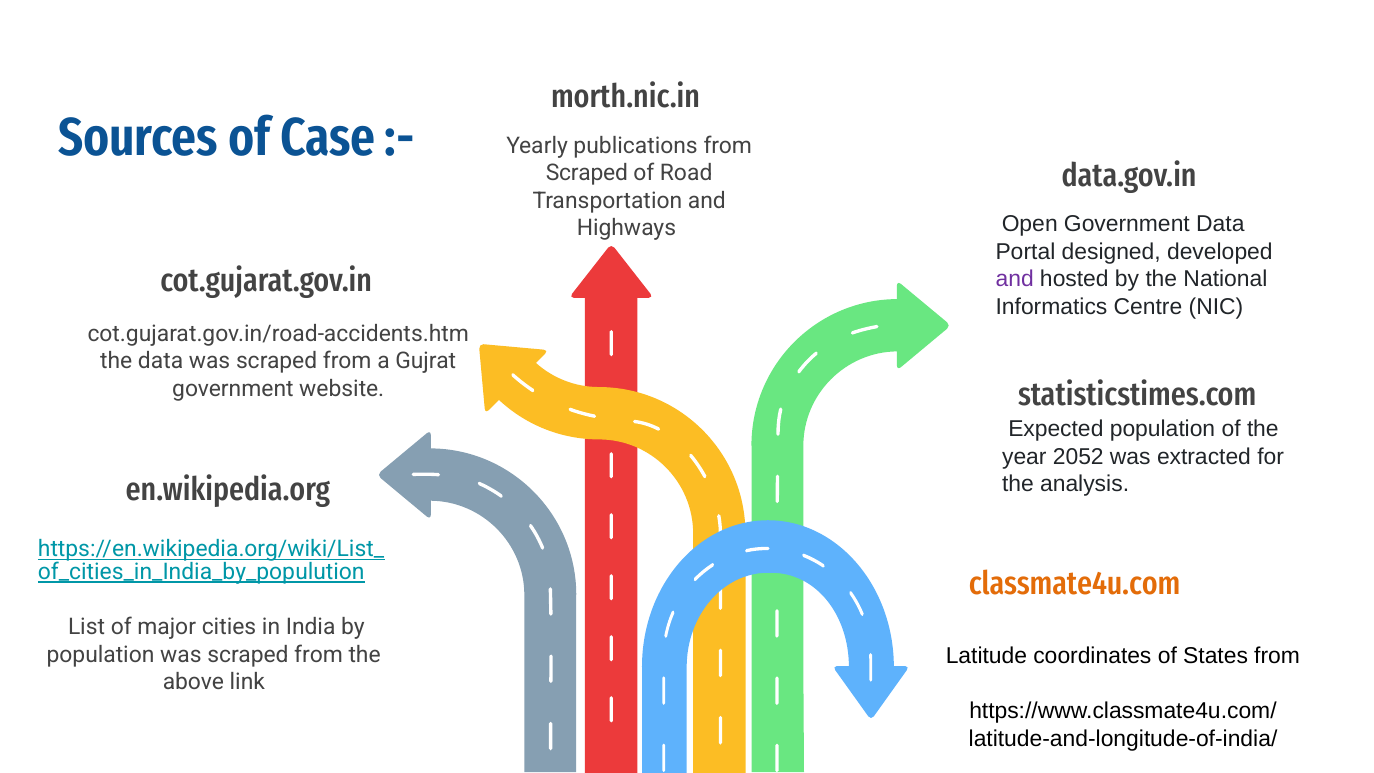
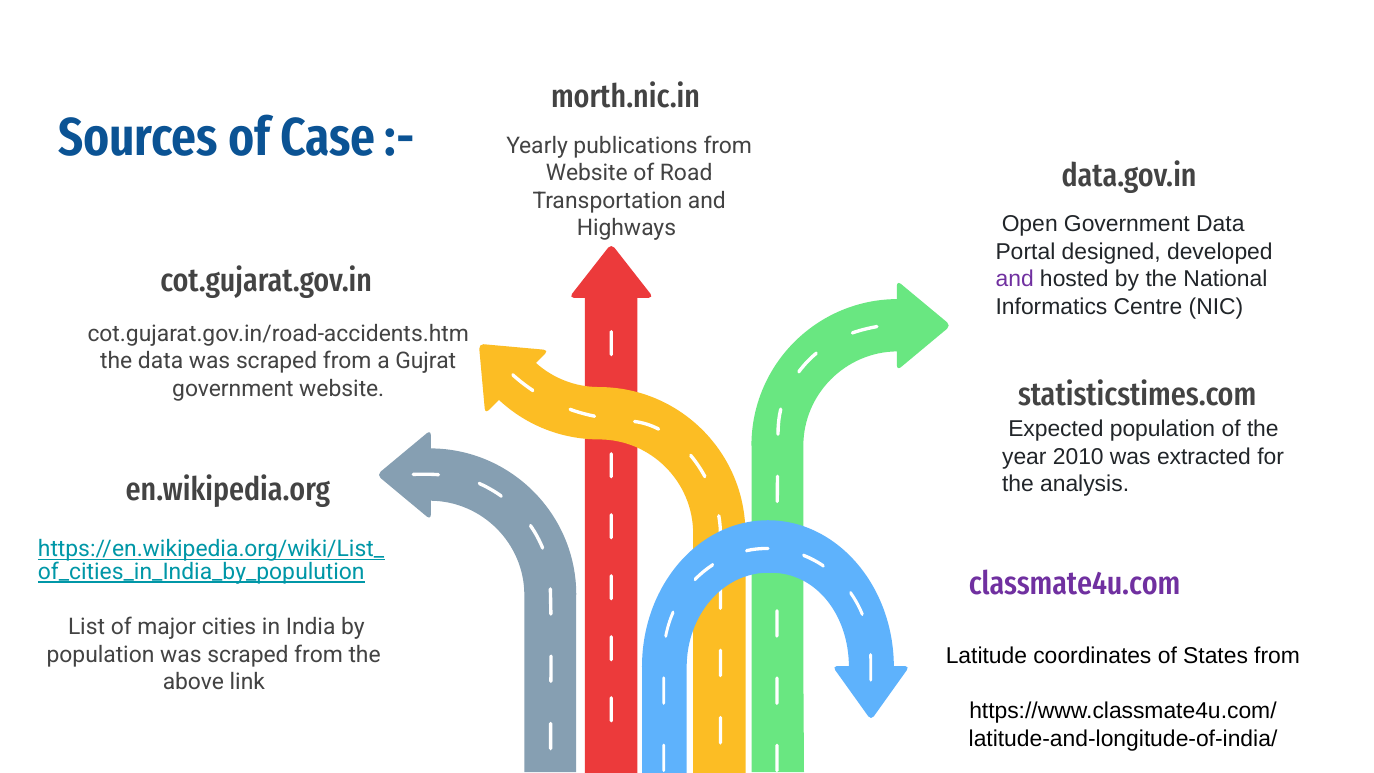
Scraped: Scraped -> Website (587, 173)
2052: 2052 -> 2010 (1078, 457)
classmate4u.com colour: orange -> purple (1075, 584)
